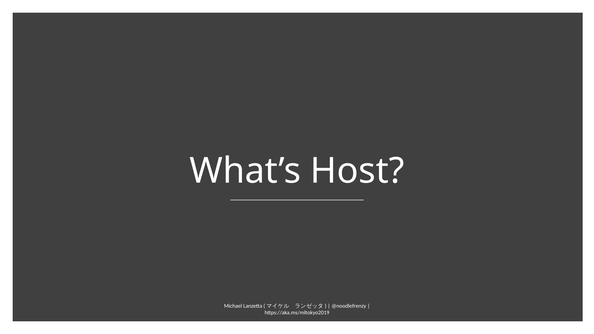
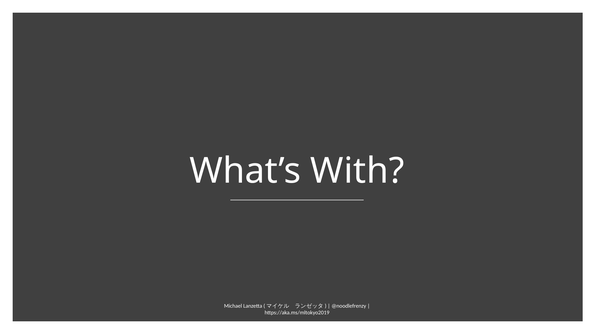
Host: Host -> With (357, 171)
